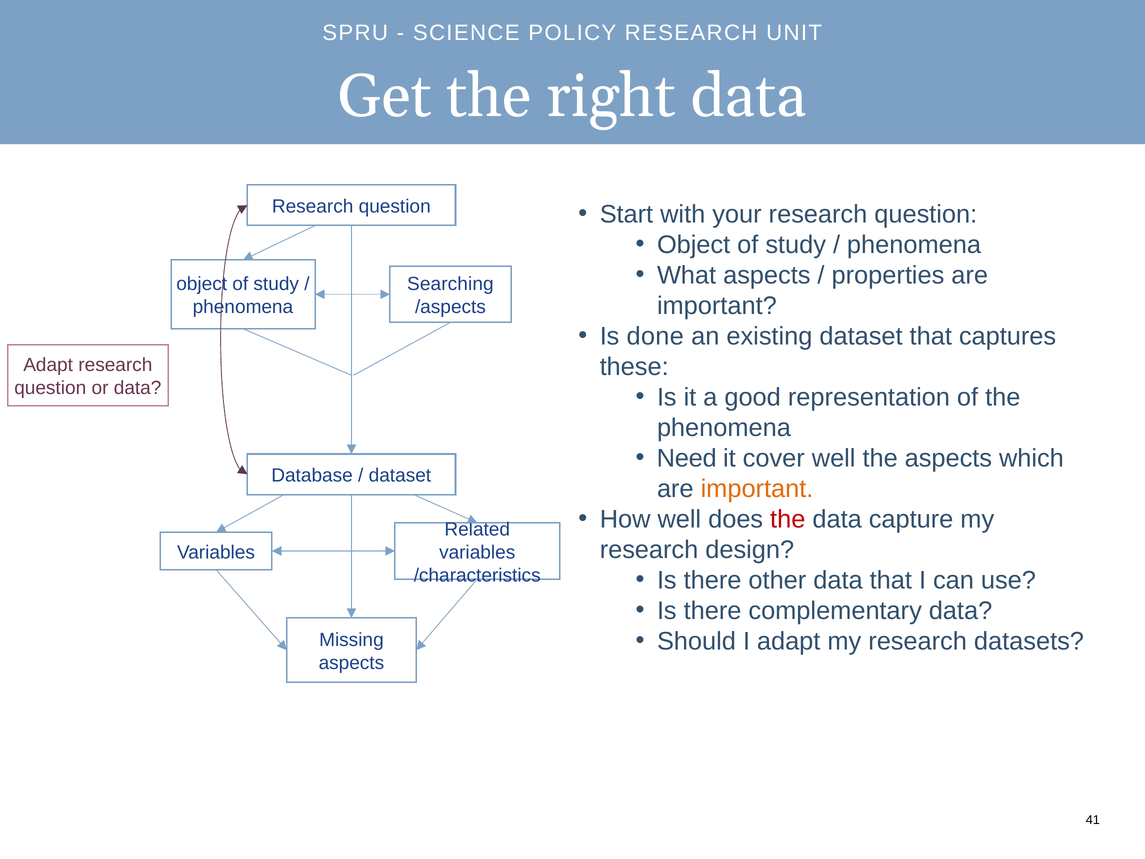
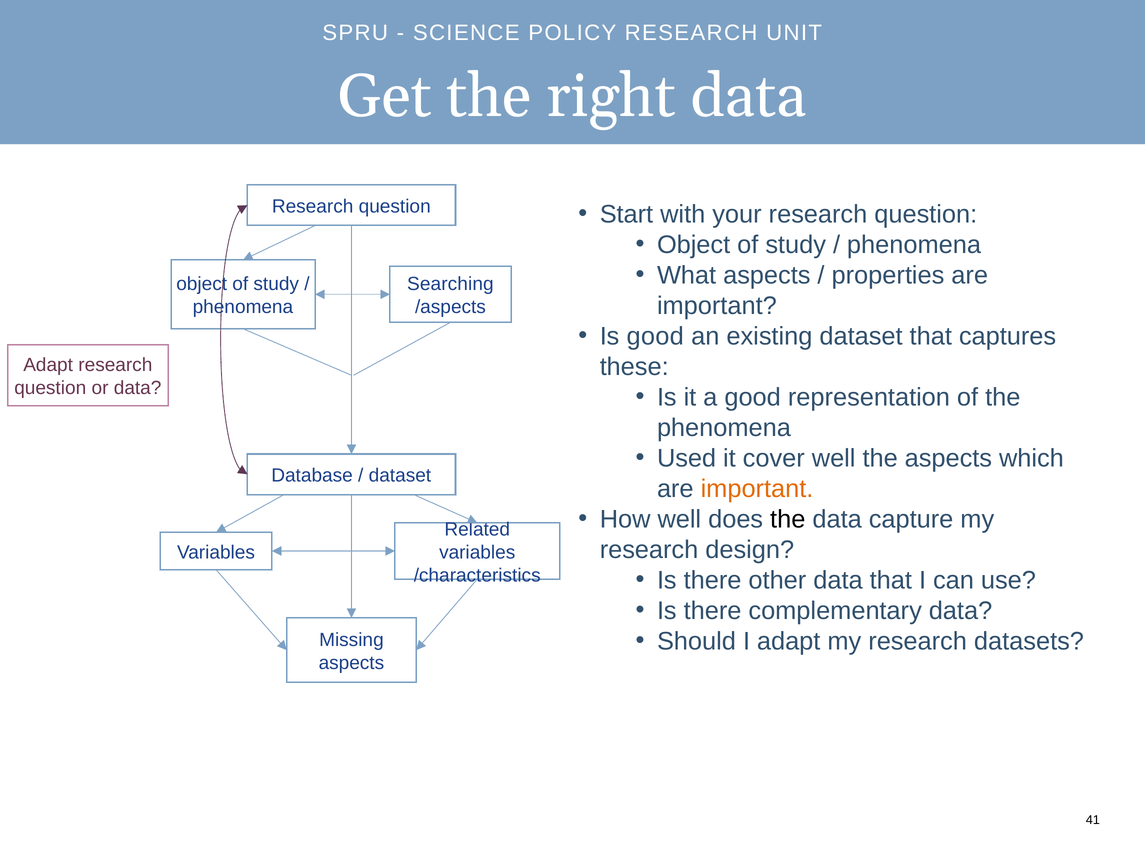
Is done: done -> good (655, 336)
Need: Need -> Used (687, 458)
the colour: red -> black (788, 519)
